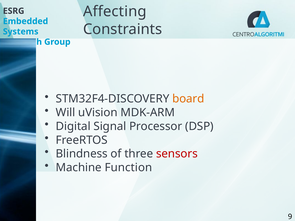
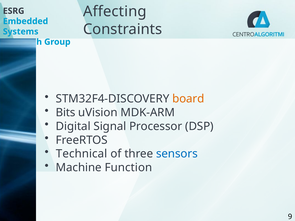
Will: Will -> Bits (66, 113)
Blindness: Blindness -> Technical (82, 154)
sensors colour: red -> blue (177, 154)
